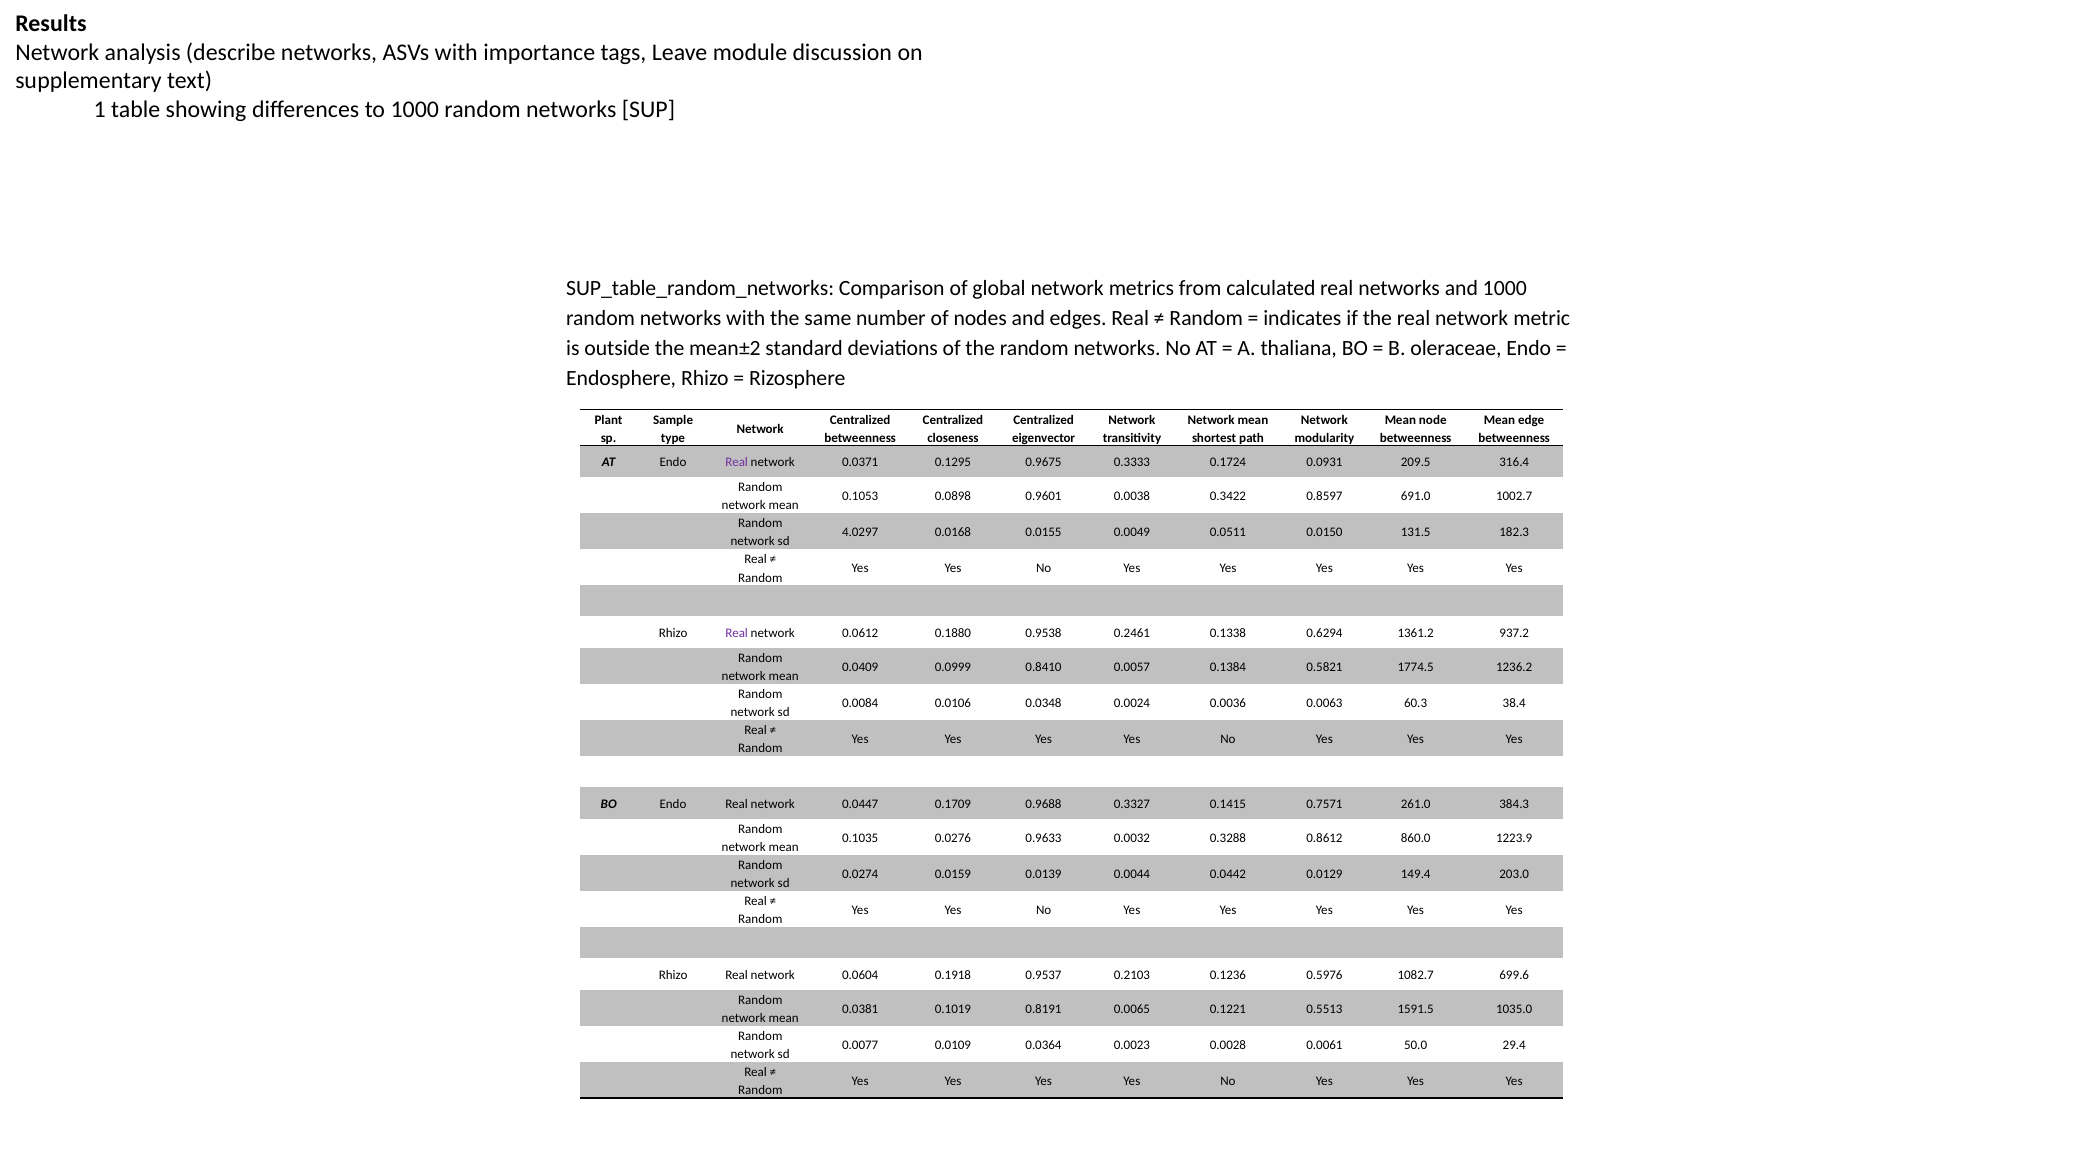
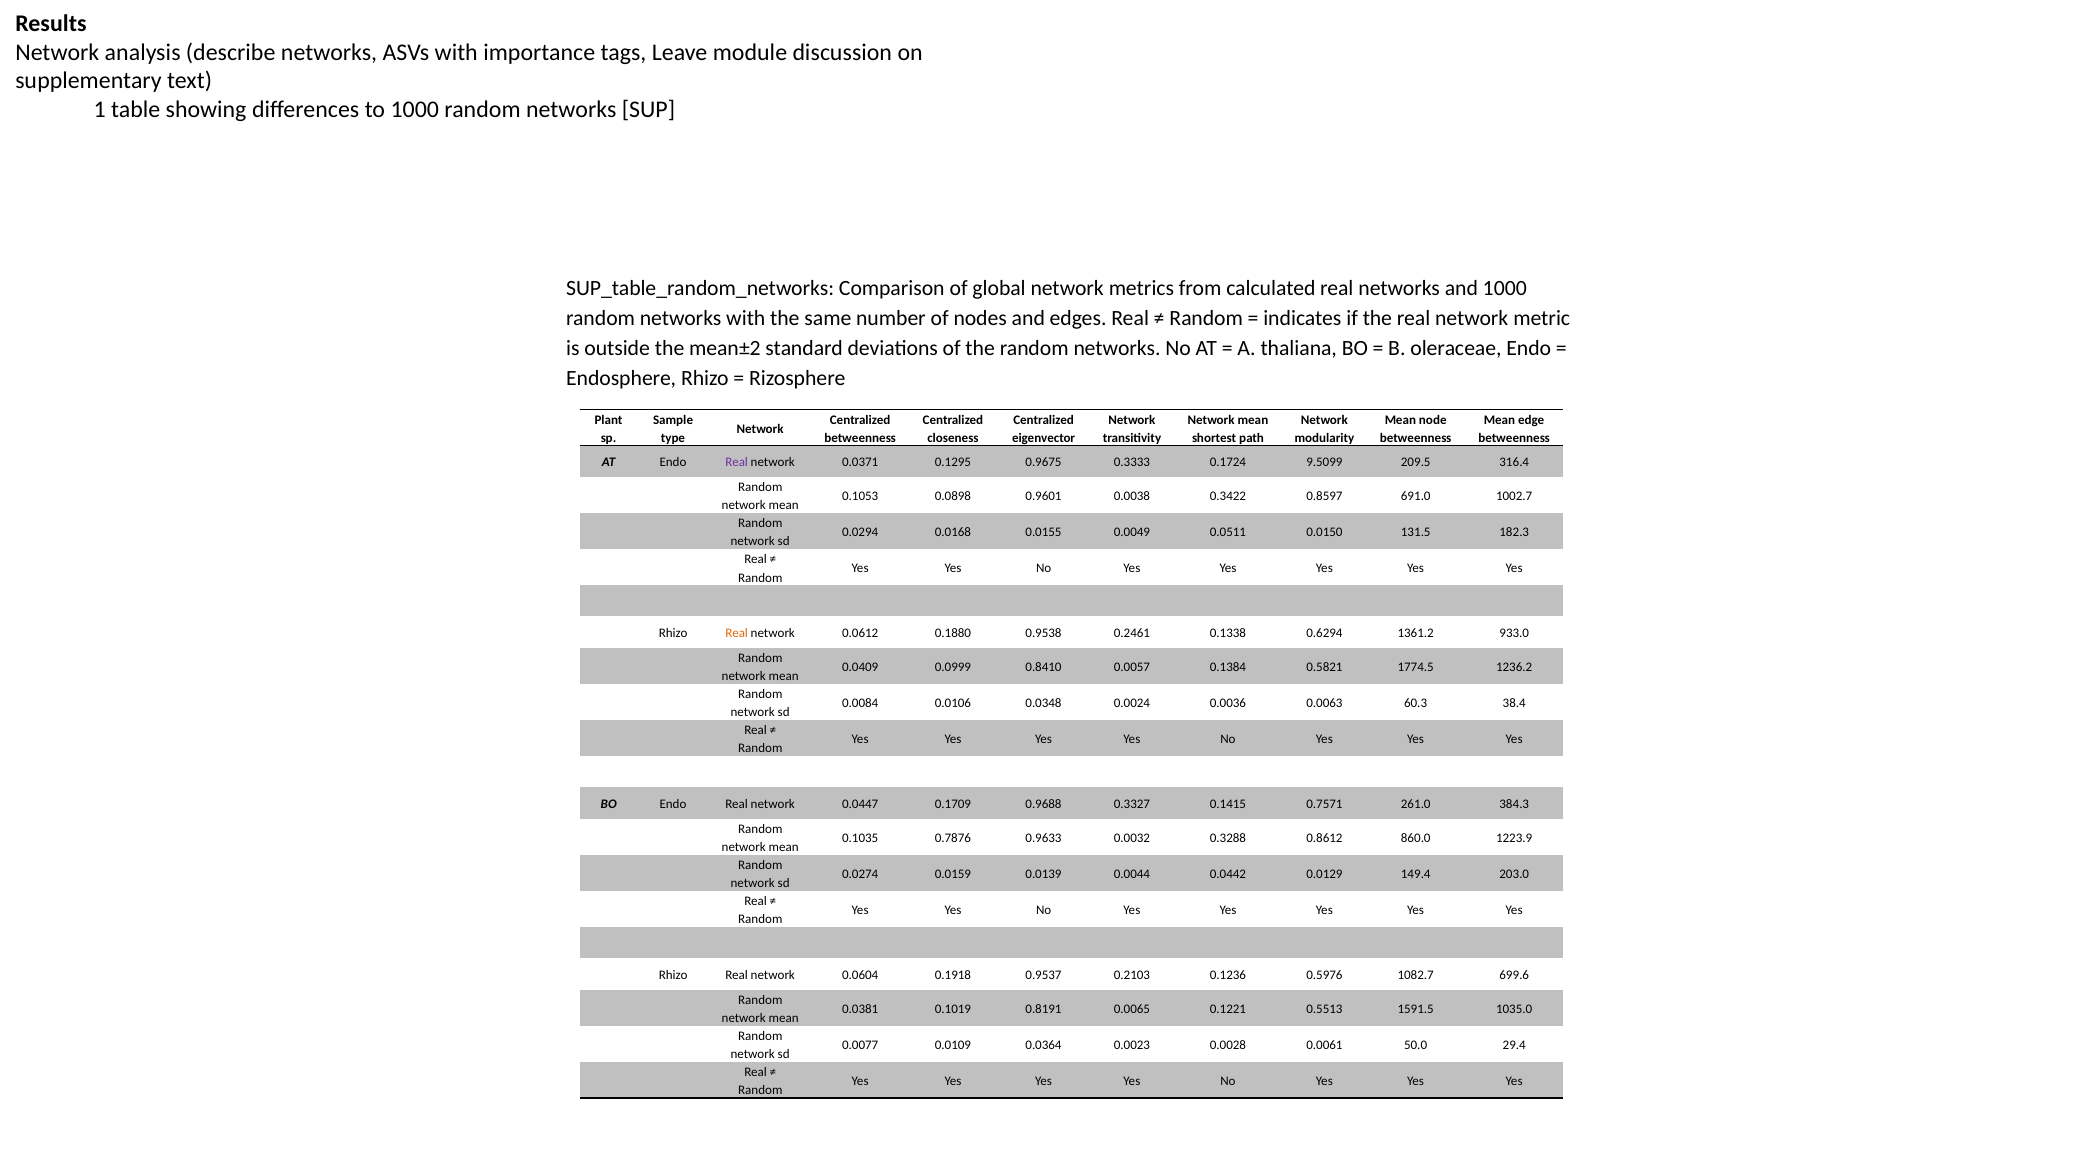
0.0931: 0.0931 -> 9.5099 (1324, 463)
4.0297: 4.0297 -> 0.0294 (860, 532)
Real colour: purple -> orange (737, 633)
937.2: 937.2 -> 933.0 (1514, 633)
0.0276: 0.0276 -> 0.7876 (953, 838)
